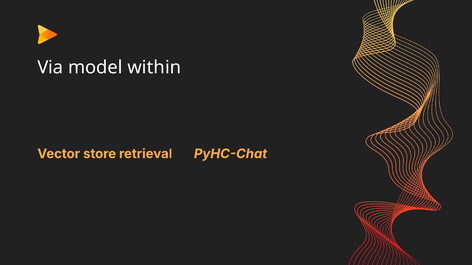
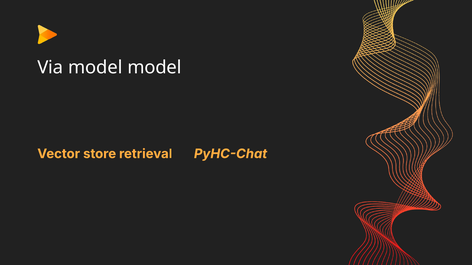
model within: within -> model (154, 68)
